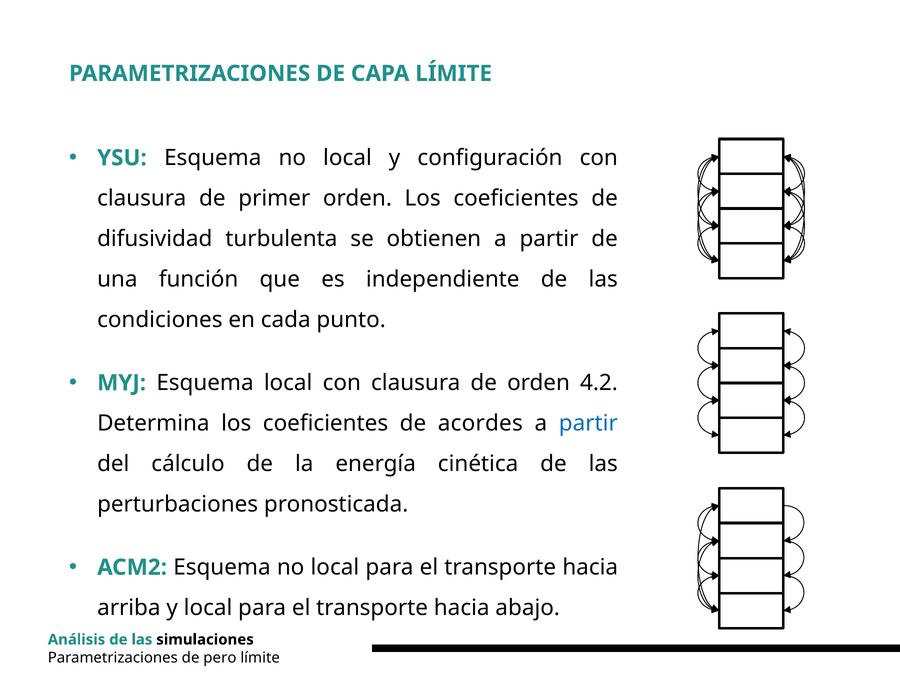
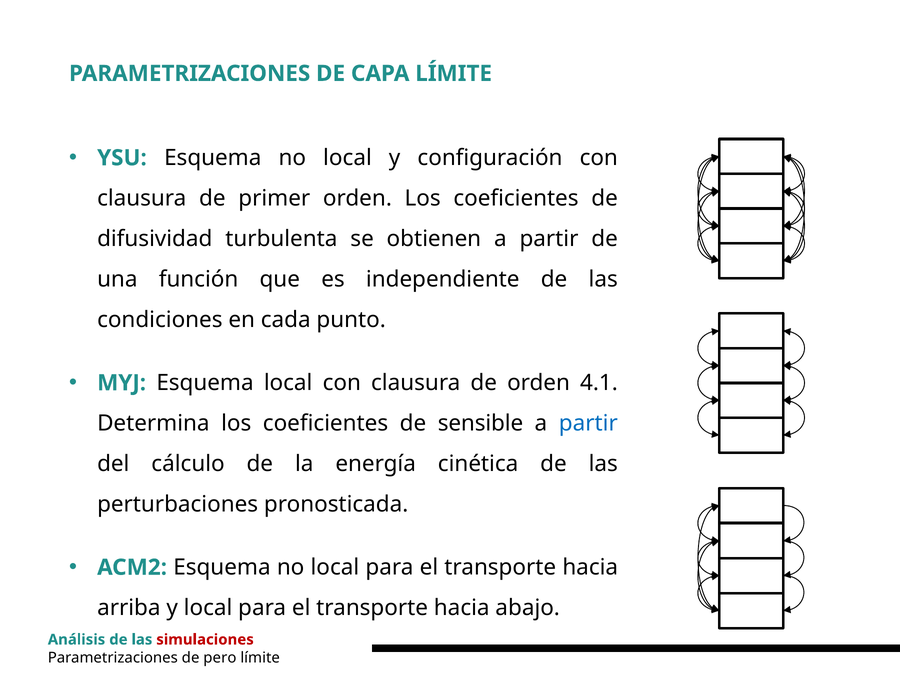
4.2: 4.2 -> 4.1 (599, 383)
acordes: acordes -> sensible (480, 423)
simulaciones colour: black -> red (205, 640)
